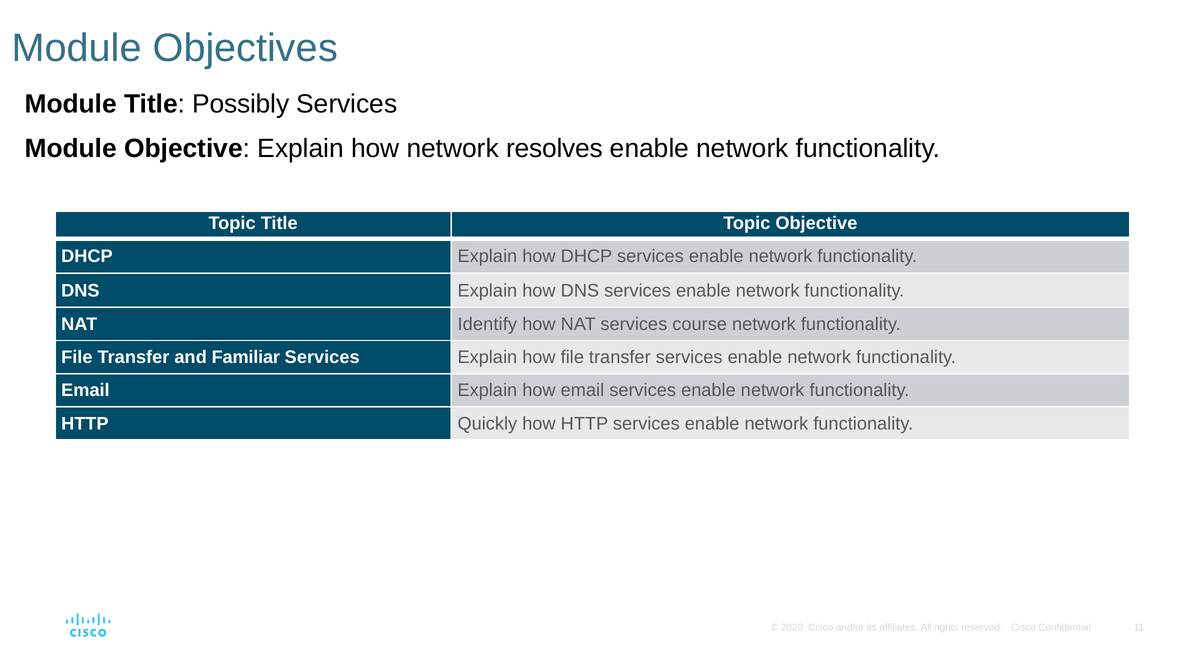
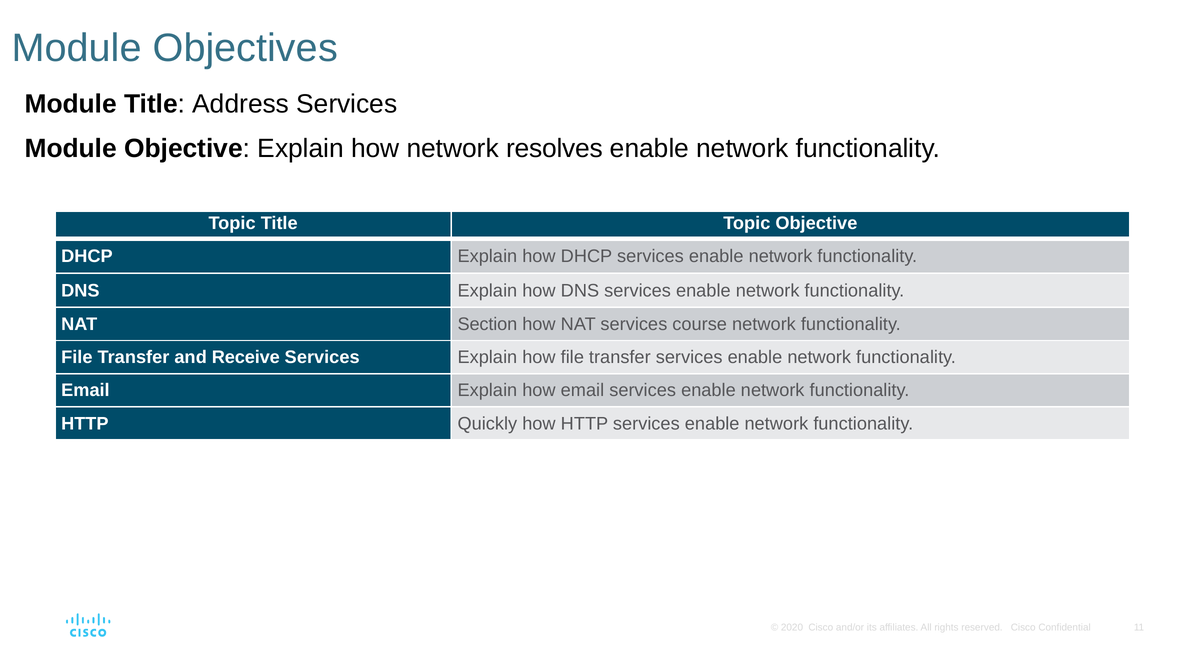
Possibly: Possibly -> Address (241, 104)
Identify: Identify -> Section (487, 324)
Familiar: Familiar -> Receive (246, 357)
